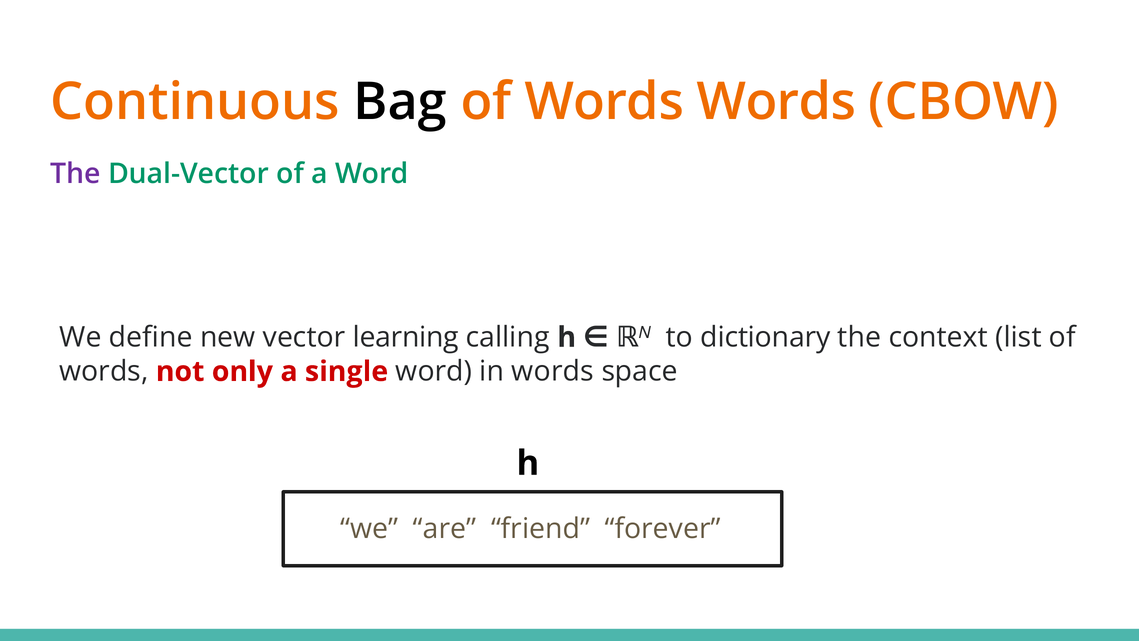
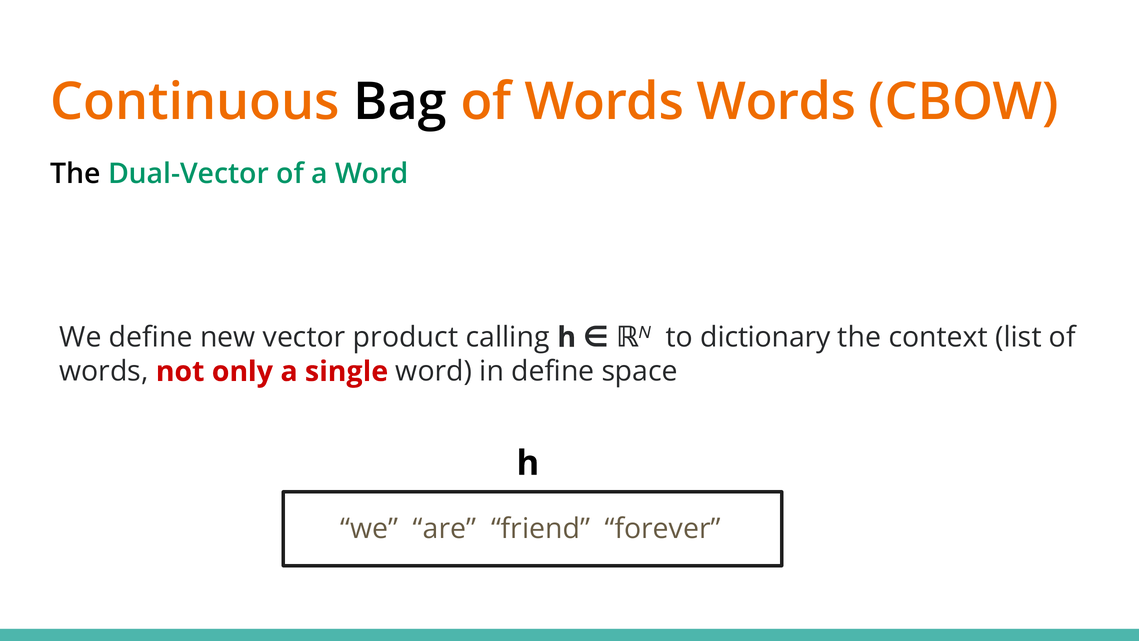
The colour: purple -> black (75, 174)
learning: learning -> product (406, 337)
in words: words -> define (553, 371)
